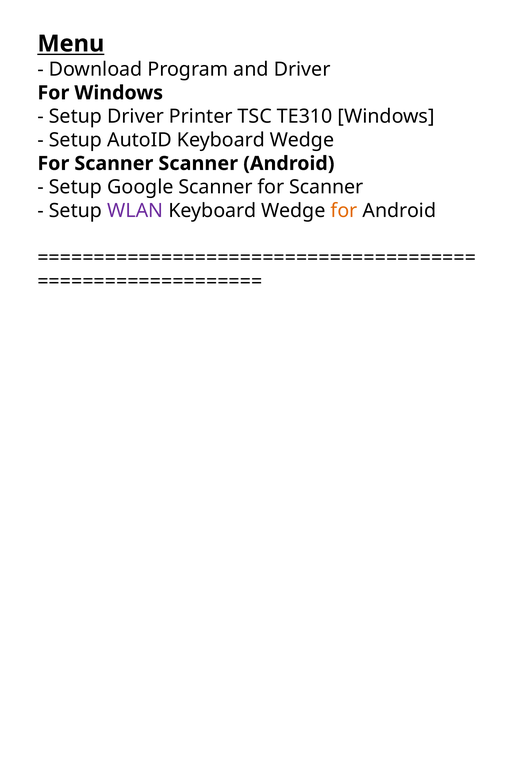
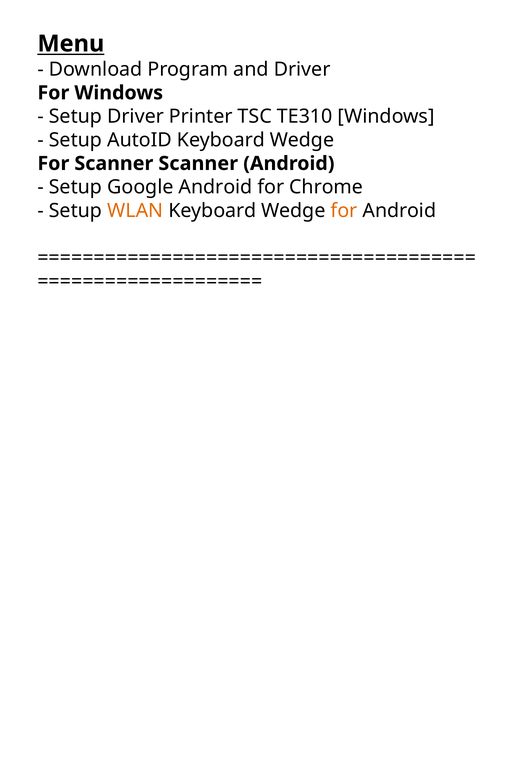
Google Scanner: Scanner -> Android (216, 187)
Scanner: Scanner -> Chrome (326, 187)
WLAN colour: purple -> orange (135, 211)
